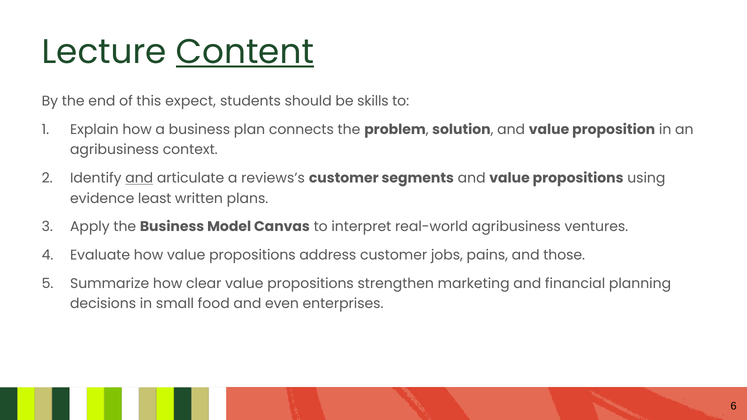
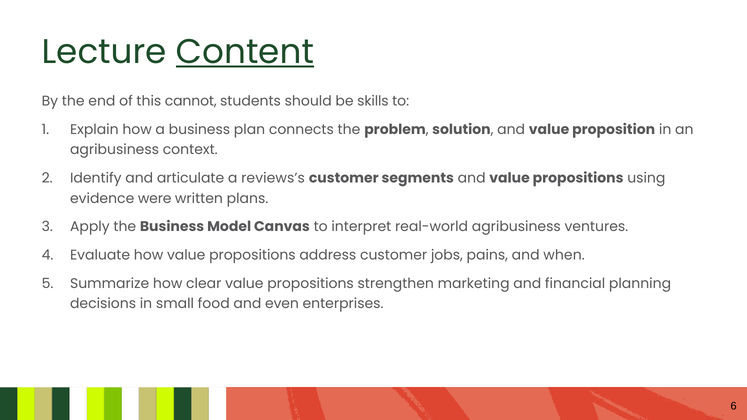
expect: expect -> cannot (191, 101)
and underline: present -> none (139, 178)
least: least -> were (155, 198)
those: those -> when (564, 255)
